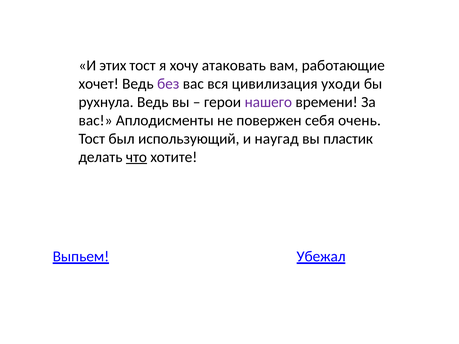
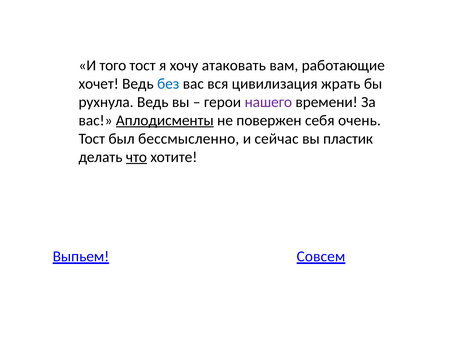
этих: этих -> того (113, 65)
без colour: purple -> blue (168, 84)
уходи: уходи -> жрать (341, 84)
Аплодисменты underline: none -> present (165, 120)
использующий: использующий -> бессмысленно (189, 139)
наугад: наугад -> сейчас (277, 139)
Убежал: Убежал -> Совсем (321, 257)
